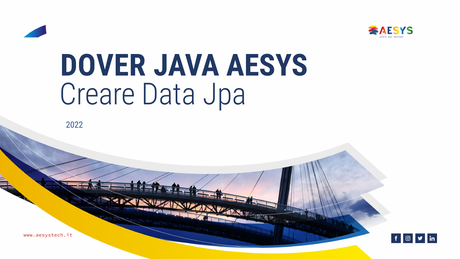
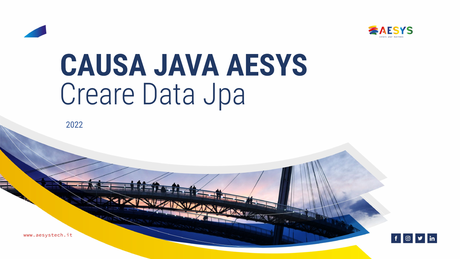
DOVER: DOVER -> CAUSA (103, 65)
